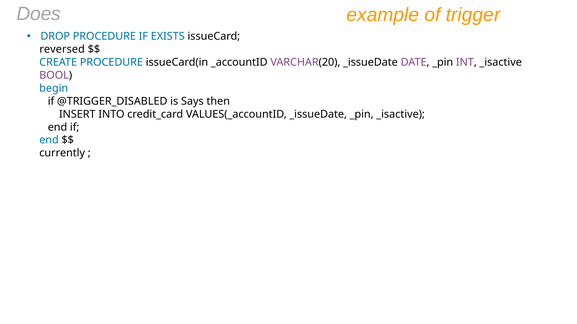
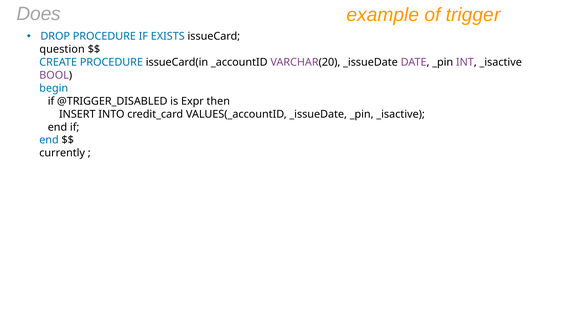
reversed: reversed -> question (62, 49)
Says: Says -> Expr (192, 101)
